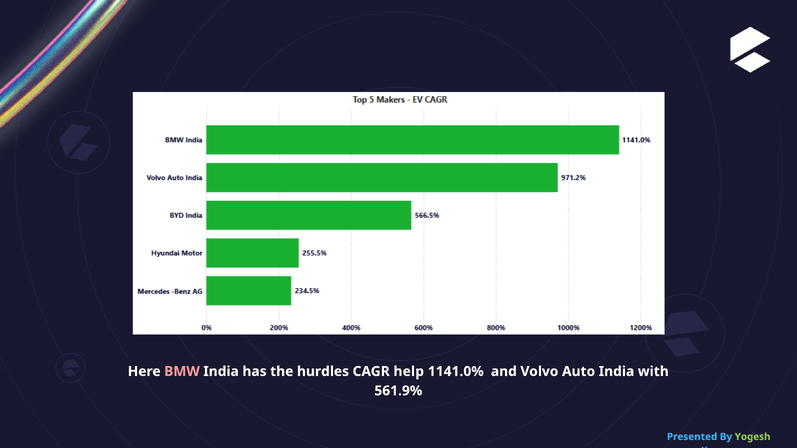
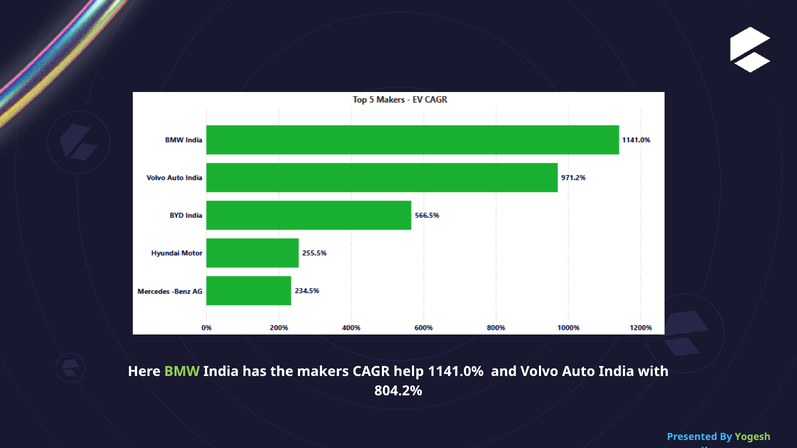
BMW colour: pink -> light green (182, 372)
hurdles: hurdles -> makers (323, 372)
561.9%: 561.9% -> 804.2% (398, 391)
